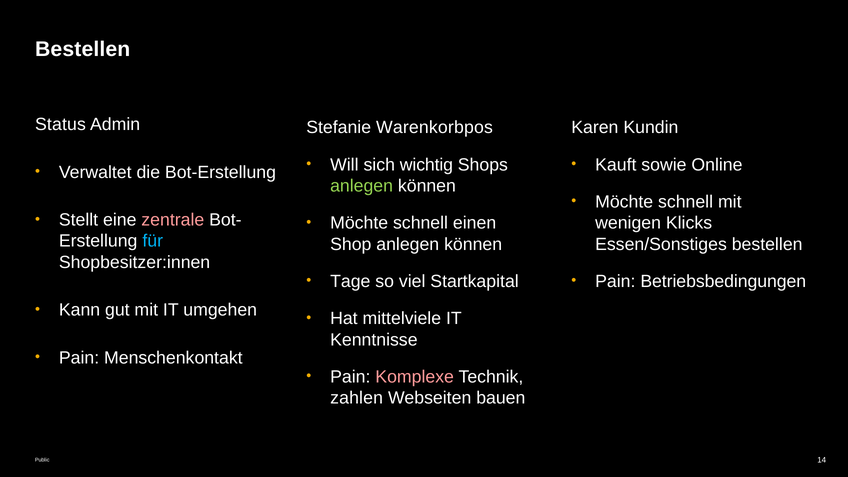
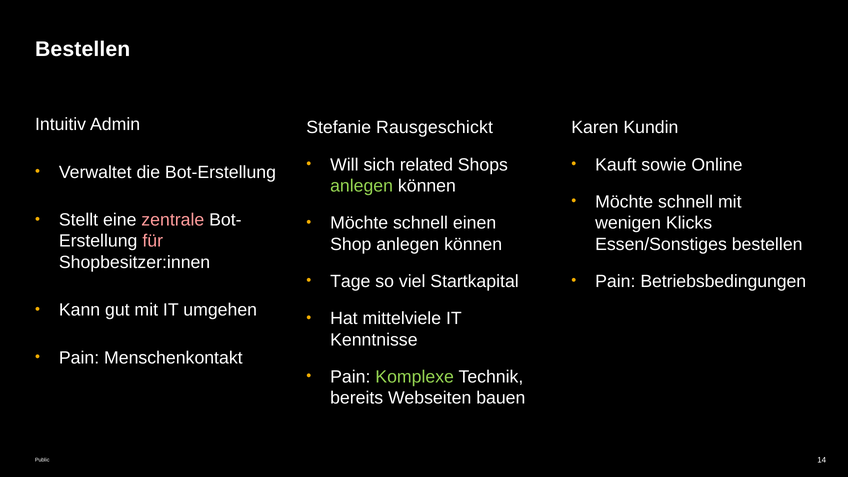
Status: Status -> Intuitiv (61, 124)
Warenkorbpos: Warenkorbpos -> Rausgeschickt (434, 128)
wichtig: wichtig -> related (426, 165)
für colour: light blue -> pink (153, 241)
Komplexe colour: pink -> light green (415, 377)
zahlen: zahlen -> bereits (357, 398)
